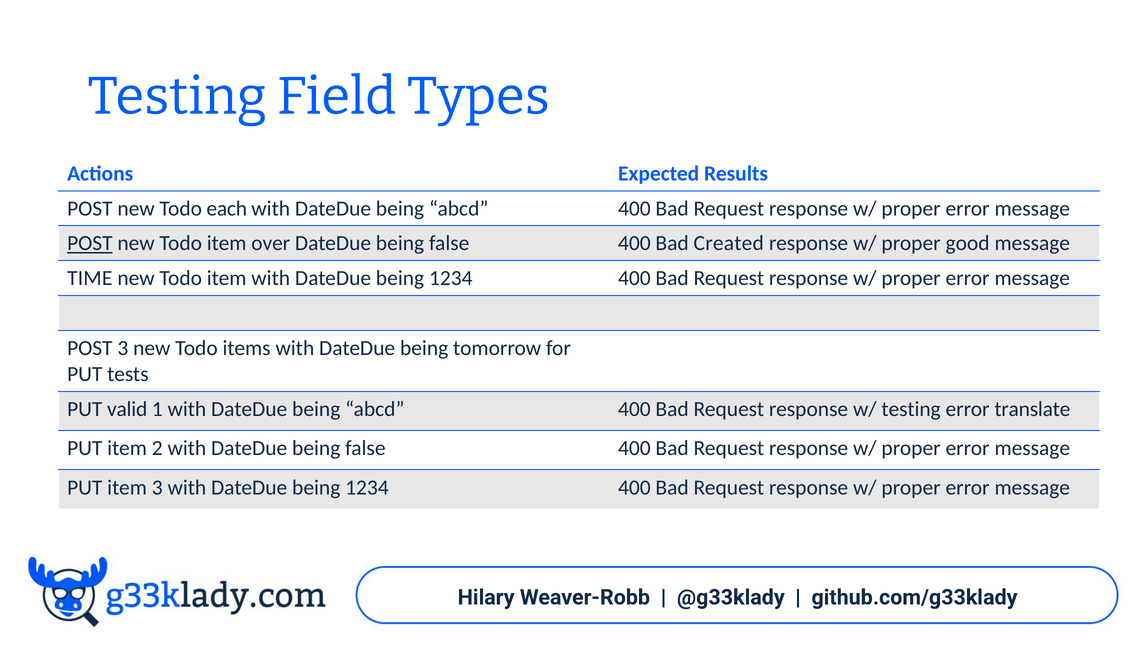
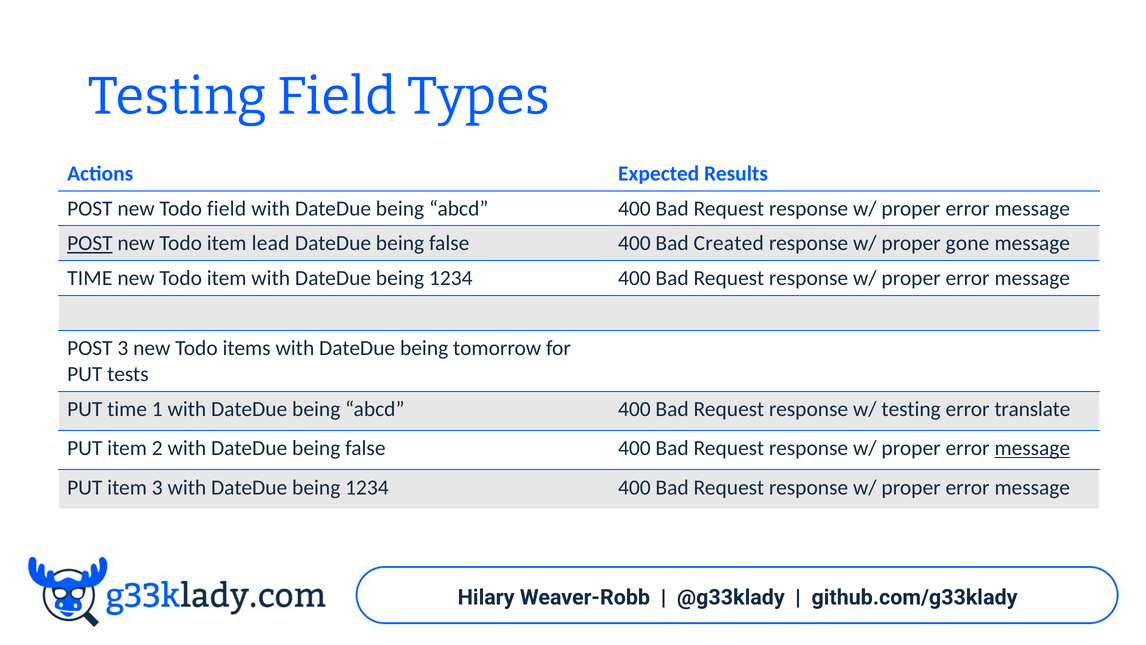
Todo each: each -> field (227, 208)
over: over -> lead (271, 243)
good: good -> gone (967, 243)
PUT valid: valid -> time (127, 409)
message underline: none -> present (1032, 448)
